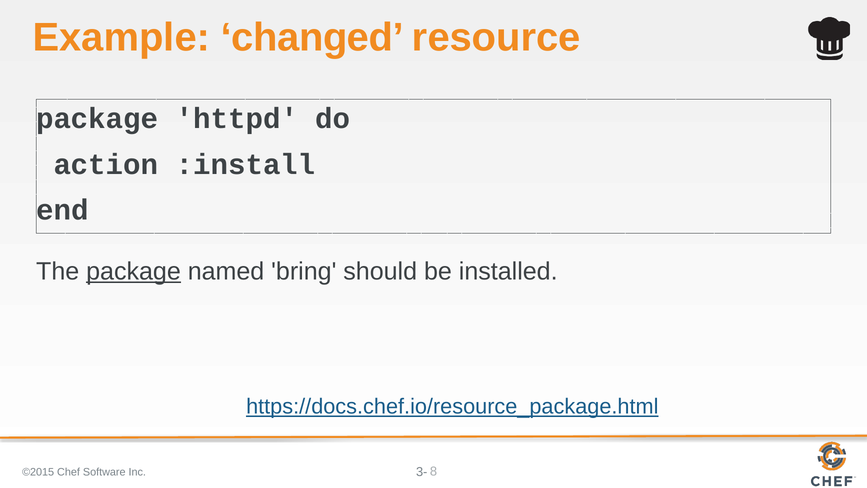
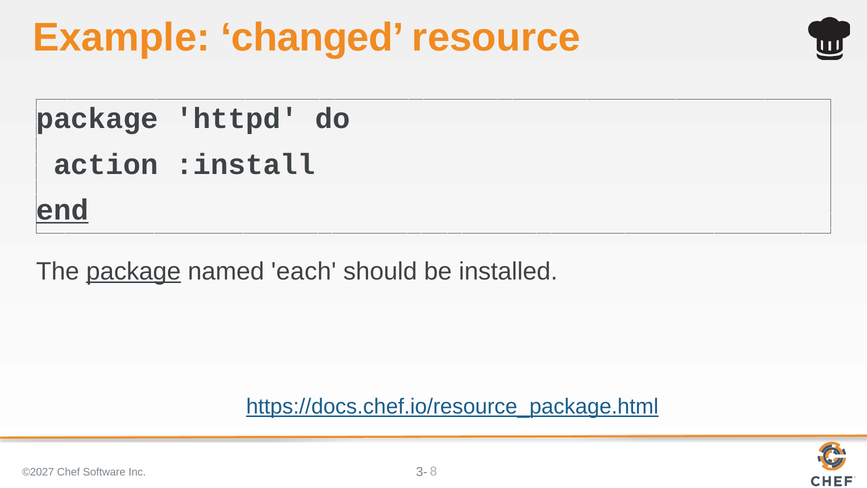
end underline: none -> present (62, 210)
bring: bring -> each (304, 271)
©2015: ©2015 -> ©2027 (38, 472)
